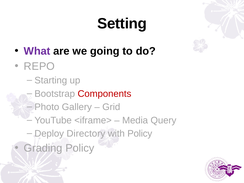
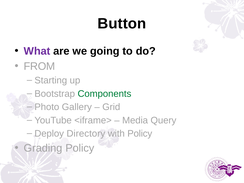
Setting: Setting -> Button (122, 24)
REPO: REPO -> FROM (39, 66)
Components colour: red -> green (104, 94)
